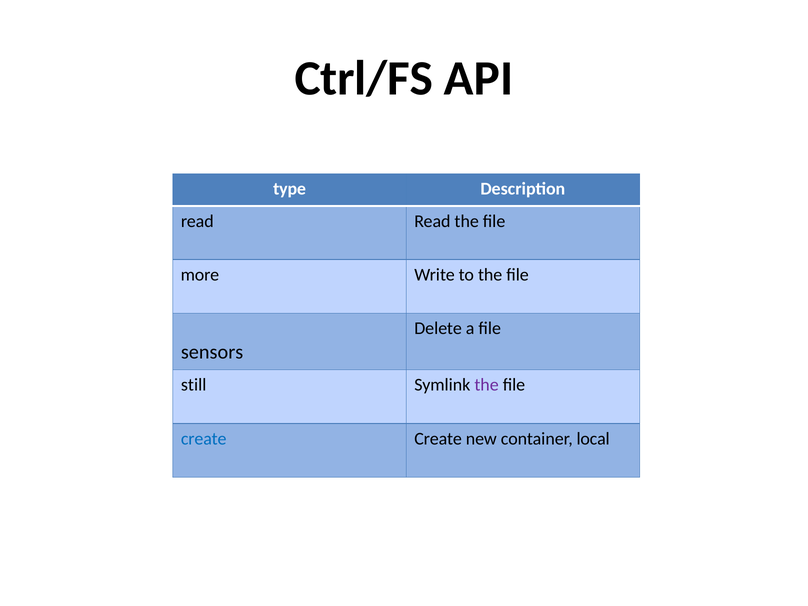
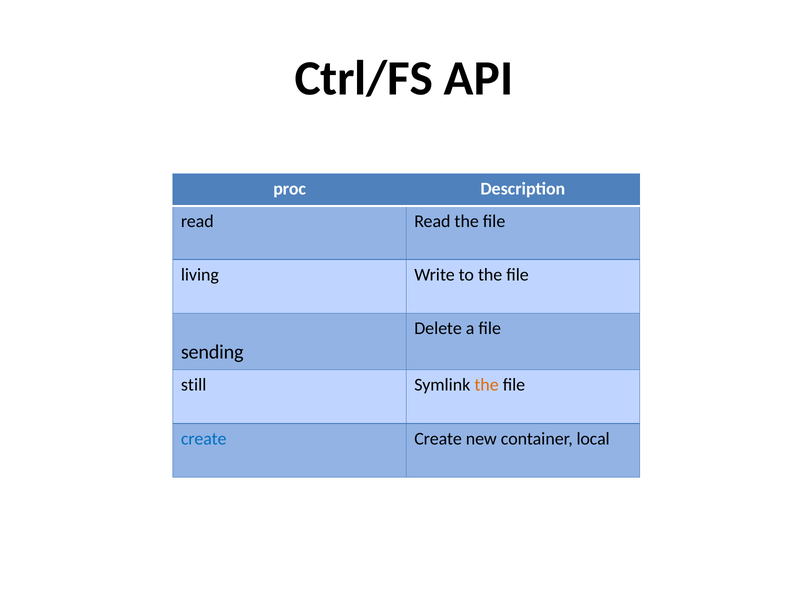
type: type -> proc (290, 189)
more: more -> living (200, 275)
sensors: sensors -> sending (212, 352)
the colour: purple -> orange (487, 385)
